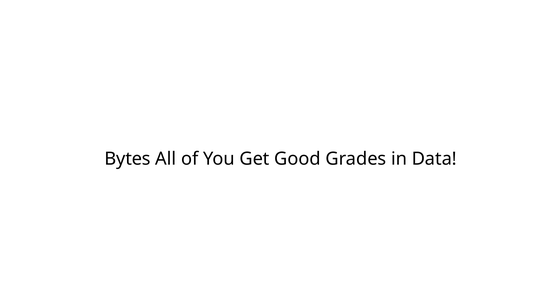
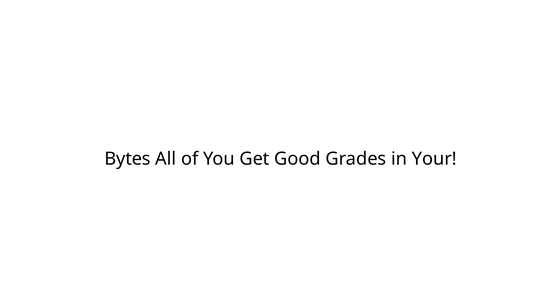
Data: Data -> Your (434, 159)
